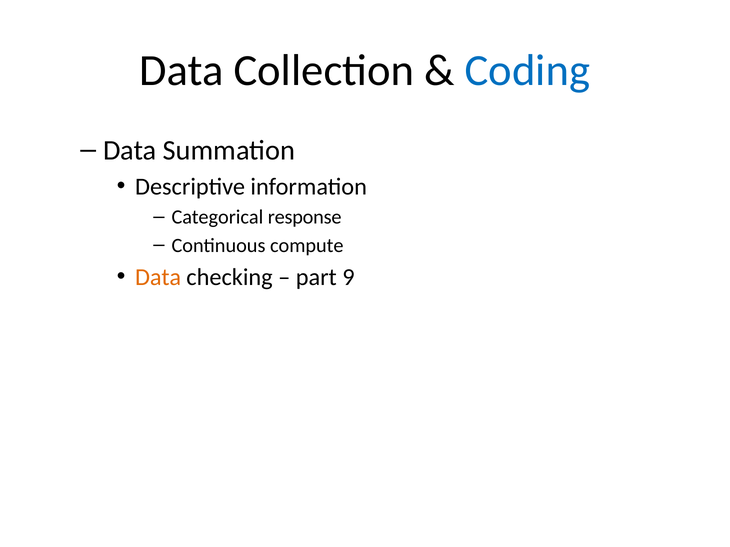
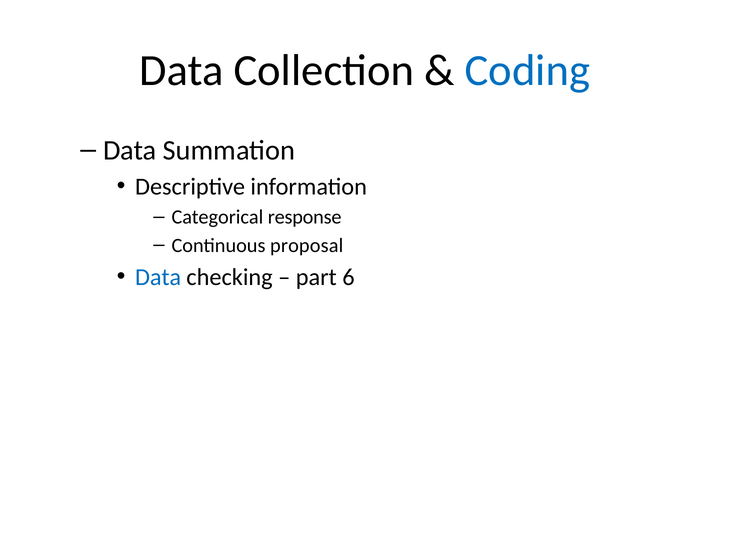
compute: compute -> proposal (307, 246)
Data colour: orange -> blue (158, 278)
9: 9 -> 6 (348, 278)
